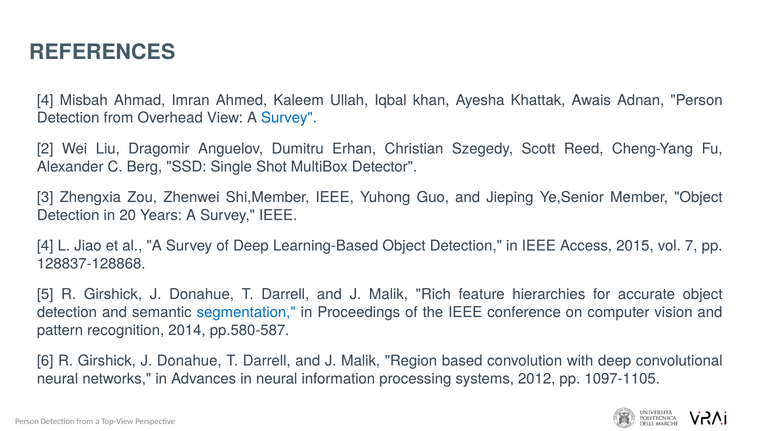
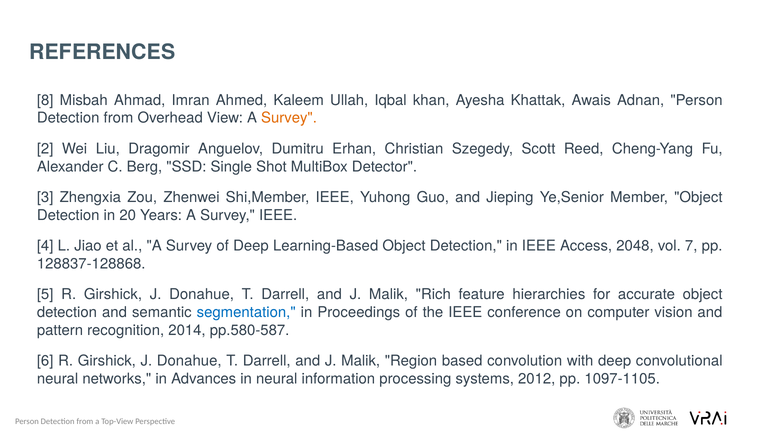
4: 4 -> 8 (45, 100)
Survey colour: blue -> orange (289, 118)
2015: 2015 -> 2048 (635, 246)
